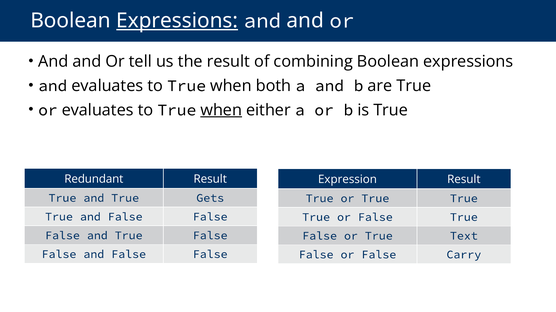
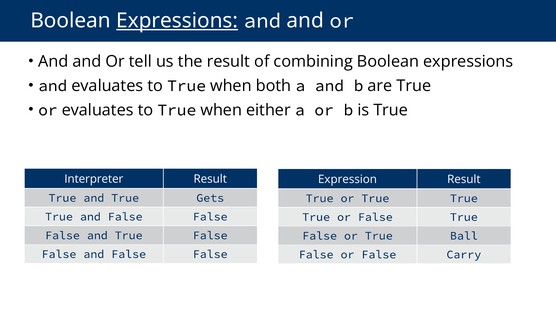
when underline: present -> none (221, 110)
Redundant: Redundant -> Interpreter (94, 179)
Text: Text -> Ball (464, 236)
